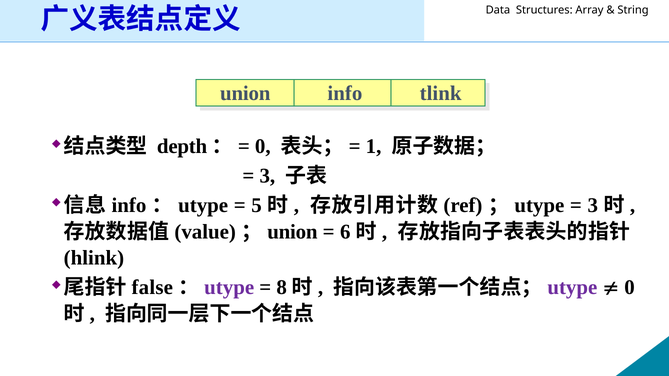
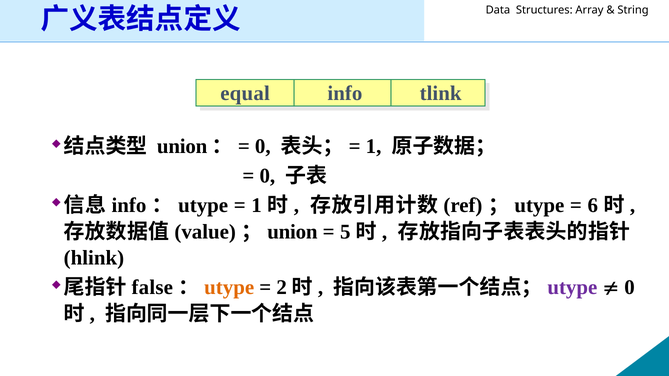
union: union -> equal (245, 93)
depth: depth -> union (182, 147)
3: 3 -> 0 (267, 176)
5: 5 -> 1 (257, 206)
3: 3 -> 6 (593, 206)
6: 6 -> 5 (345, 232)
utype colour: purple -> orange (229, 288)
8: 8 -> 2 (282, 288)
